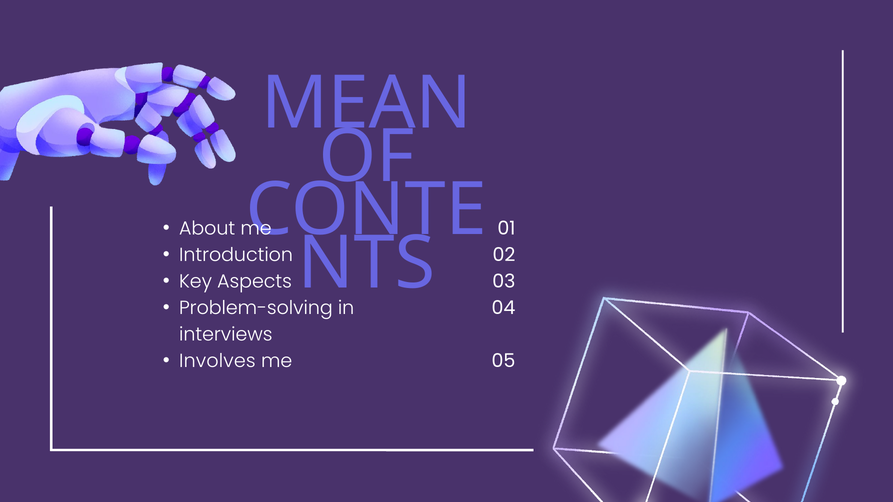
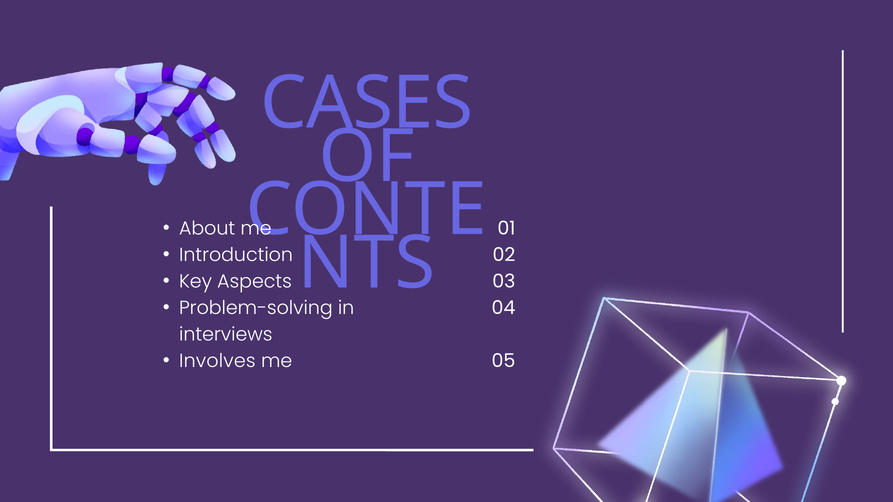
MEAN: MEAN -> CASES (367, 104)
